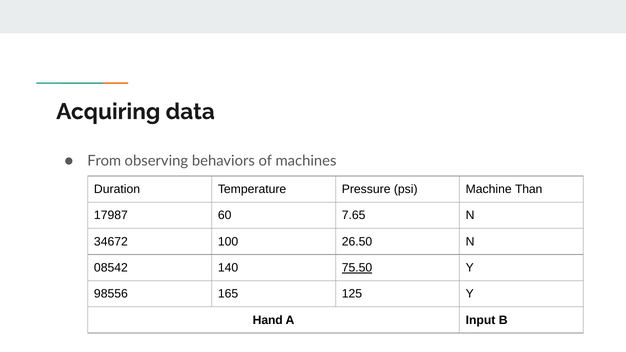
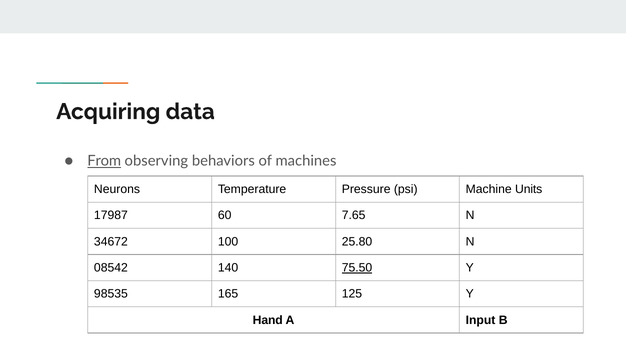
From underline: none -> present (104, 161)
Duration: Duration -> Neurons (117, 189)
Than: Than -> Units (529, 189)
26.50: 26.50 -> 25.80 (357, 242)
98556: 98556 -> 98535 (111, 294)
